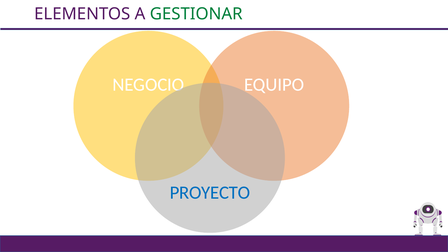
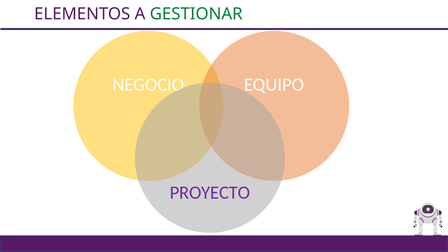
PROYECTO colour: blue -> purple (210, 193)
